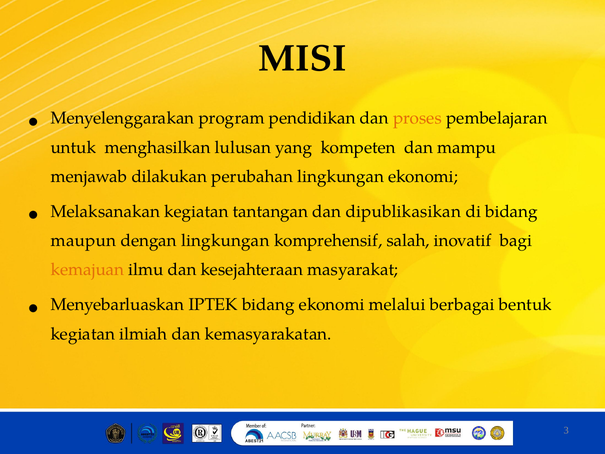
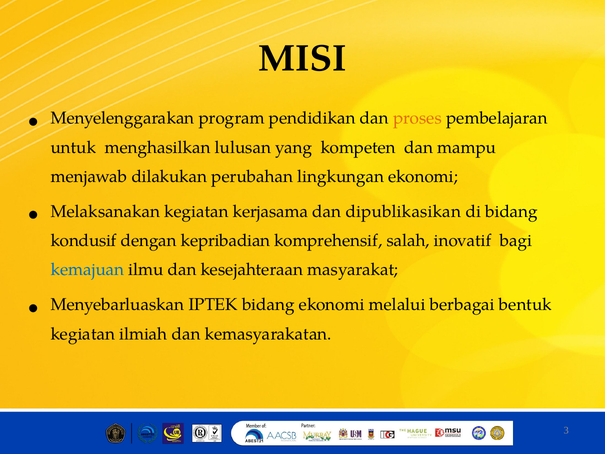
tantangan: tantangan -> kerjasama (271, 211)
maupun: maupun -> kondusif (84, 241)
dengan lingkungan: lingkungan -> kepribadian (226, 241)
kemajuan colour: orange -> blue (87, 270)
